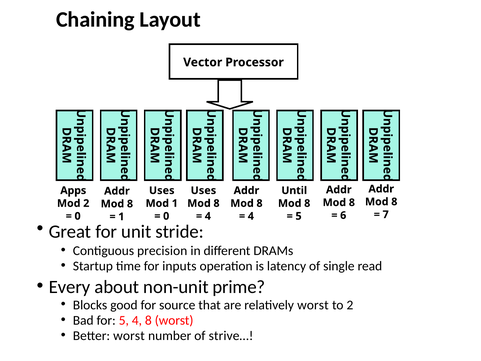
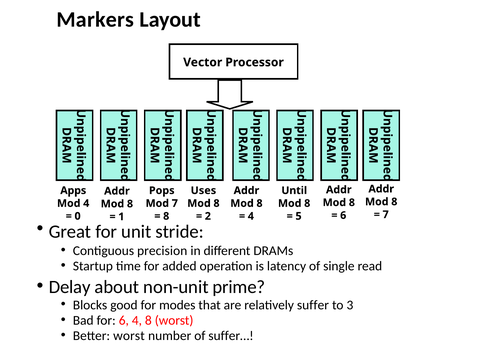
Chaining: Chaining -> Markers (95, 20)
Uses: Uses -> Pops (162, 190)
Mod 2: 2 -> 4 (86, 203)
Mod 1: 1 -> 7 (175, 203)
0: 0 -> 8 (166, 216)
4: 4 -> 2 (208, 216)
inputs: inputs -> added (179, 266)
Every: Every -> Delay (70, 287)
source: source -> modes (177, 305)
relatively worst: worst -> suffer (313, 305)
to 2: 2 -> 3 (350, 305)
for 5: 5 -> 6 (124, 320)
strive…: strive… -> suffer… (231, 335)
